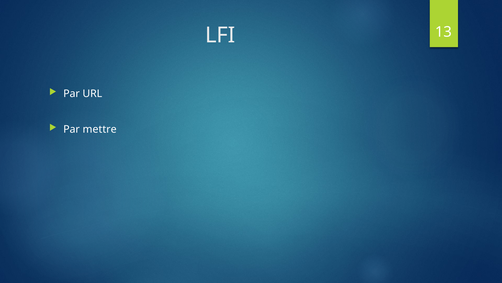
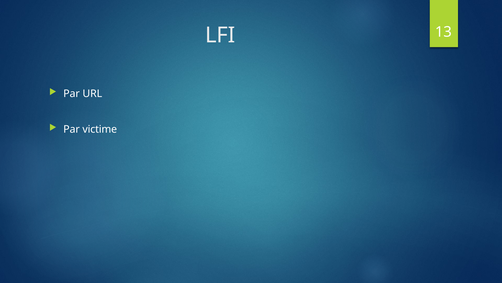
mettre: mettre -> victime (100, 129)
